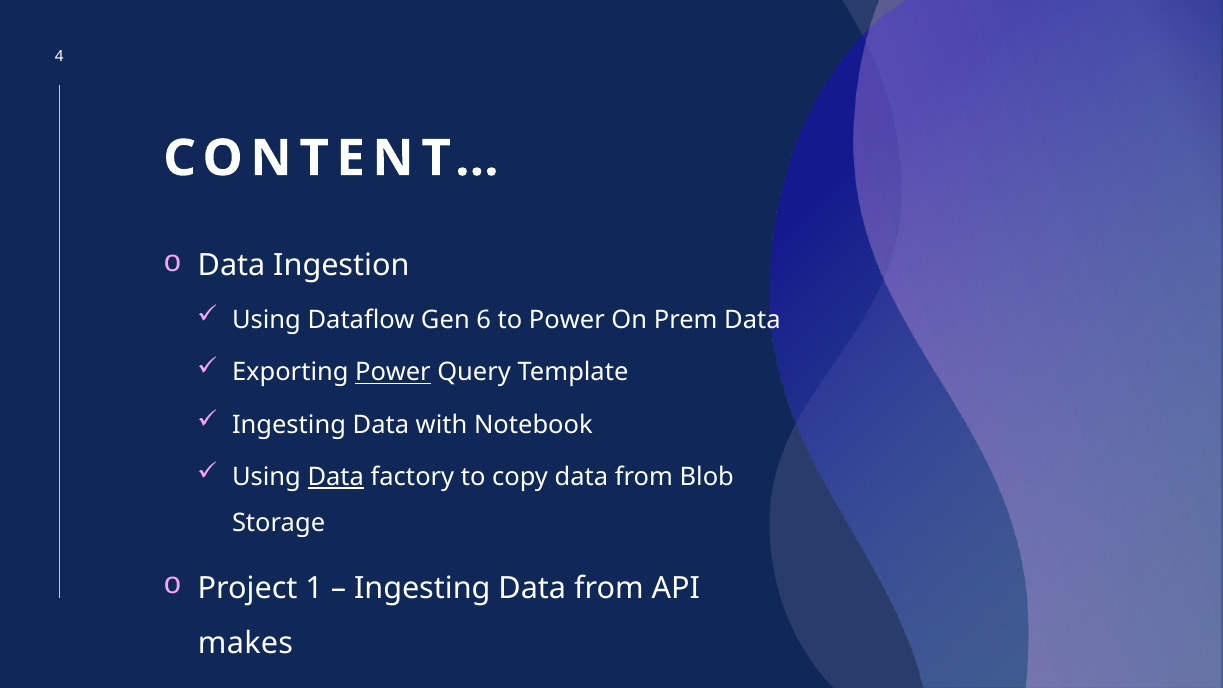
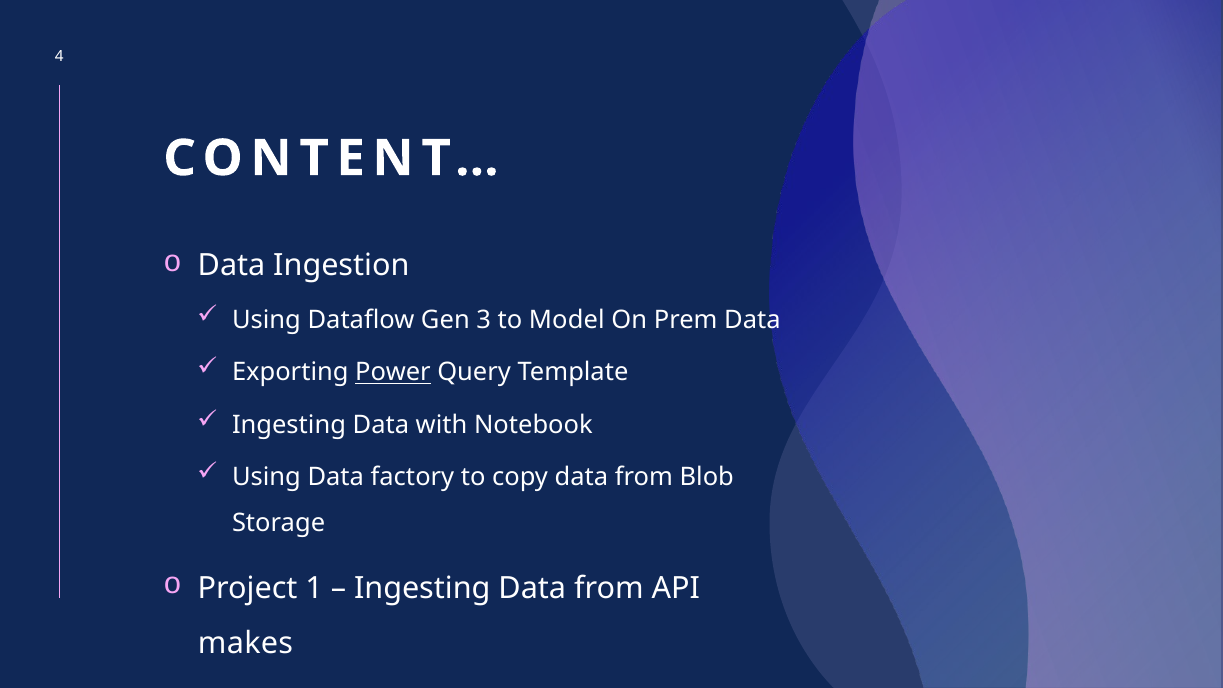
6: 6 -> 3 (484, 320)
to Power: Power -> Model (567, 320)
Data underline: present -> none (336, 477)
